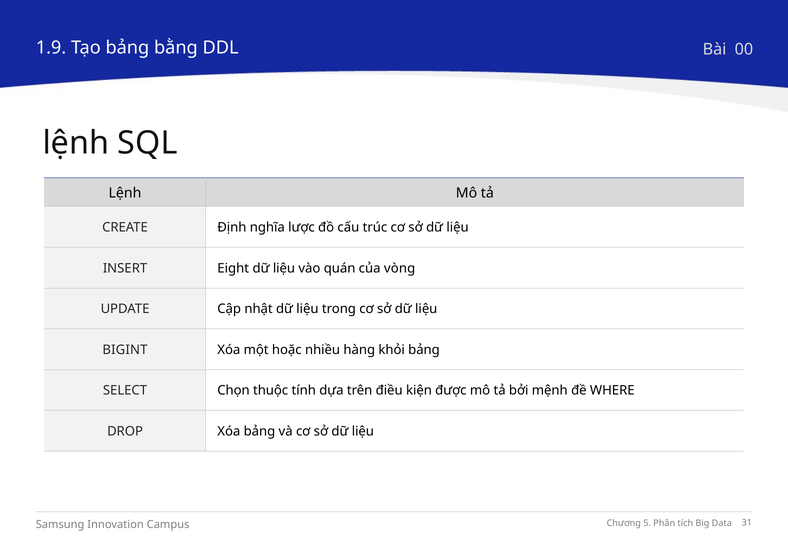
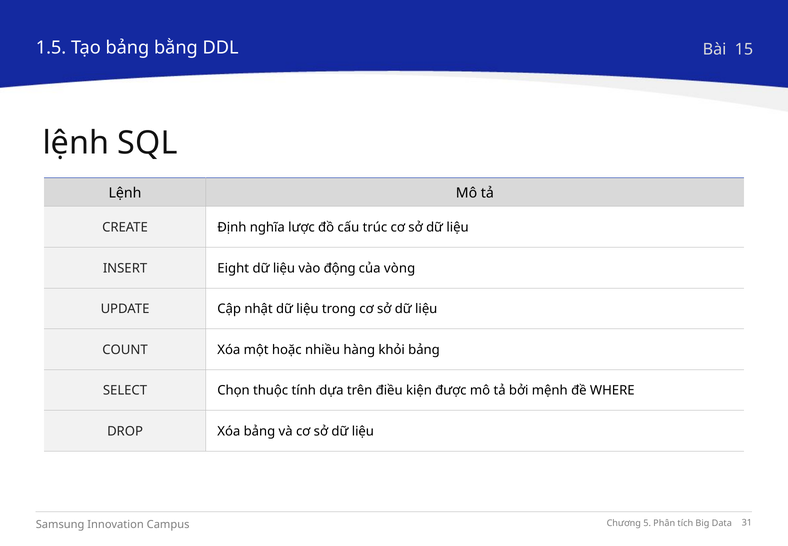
1.9: 1.9 -> 1.5 (51, 48)
00: 00 -> 15 (744, 49)
quán: quán -> động (340, 268)
BIGINT: BIGINT -> COUNT (125, 350)
